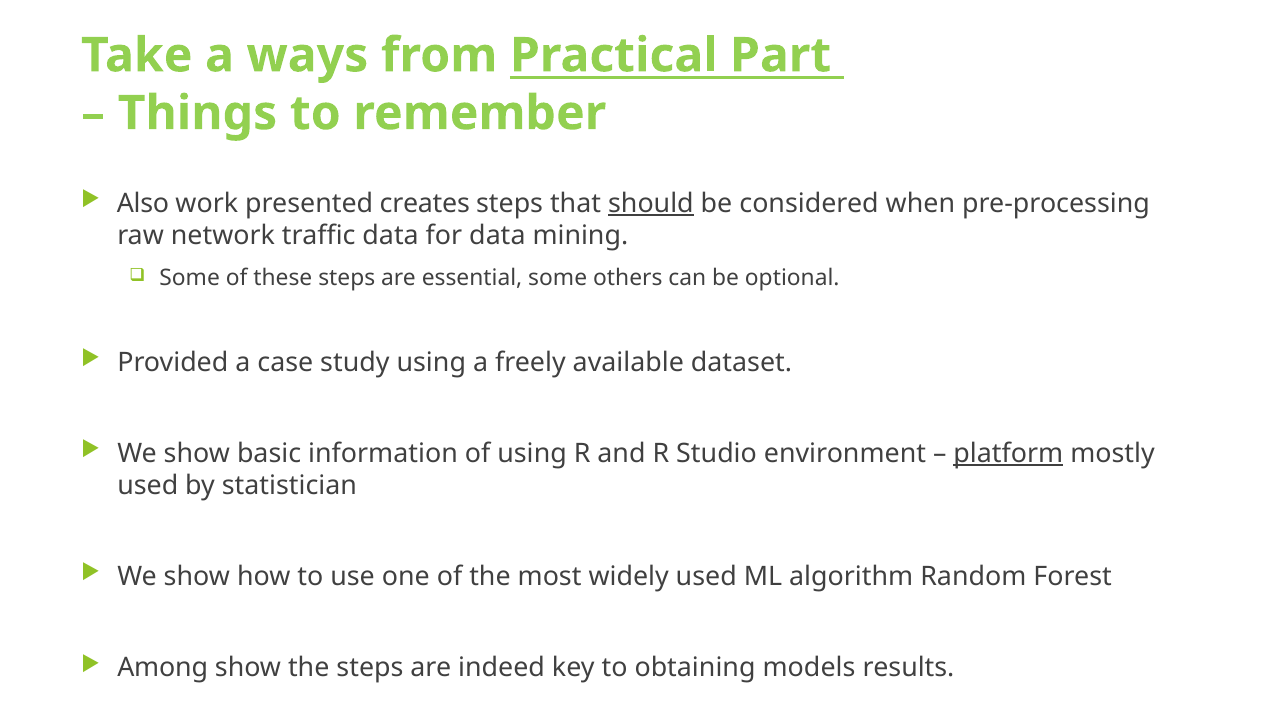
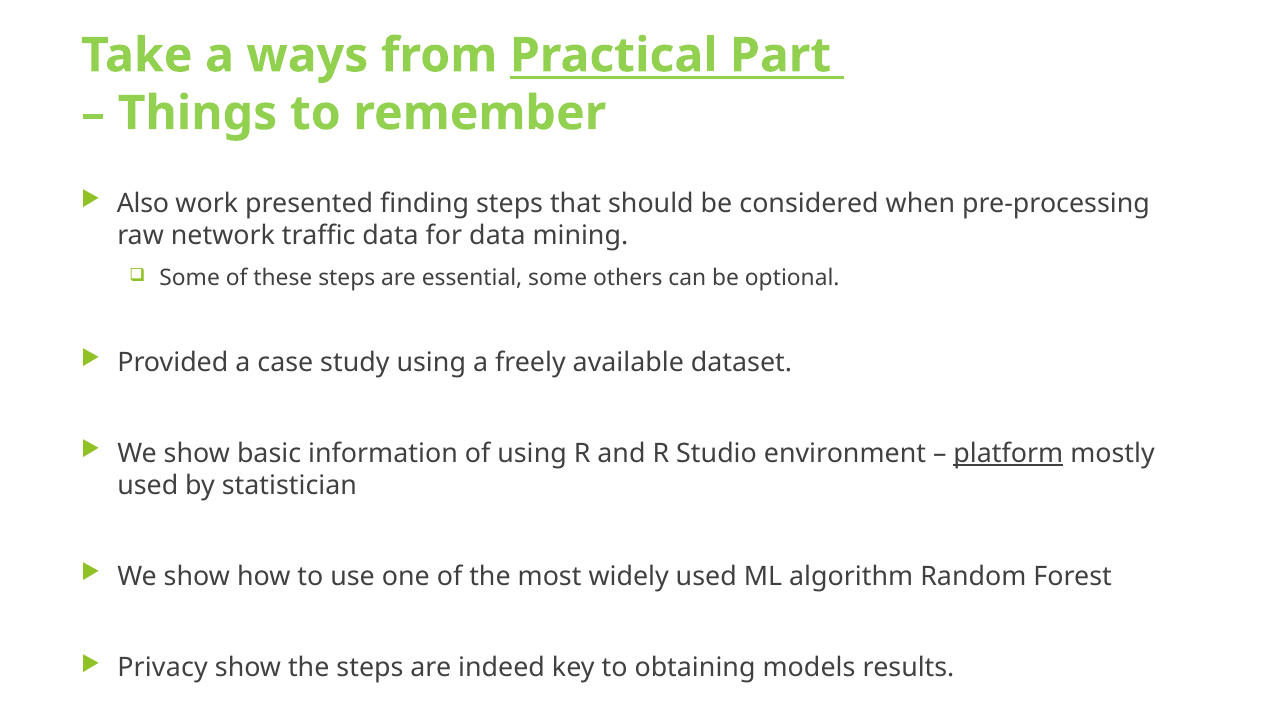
creates: creates -> finding (425, 203)
should underline: present -> none (651, 203)
Among: Among -> Privacy (162, 668)
